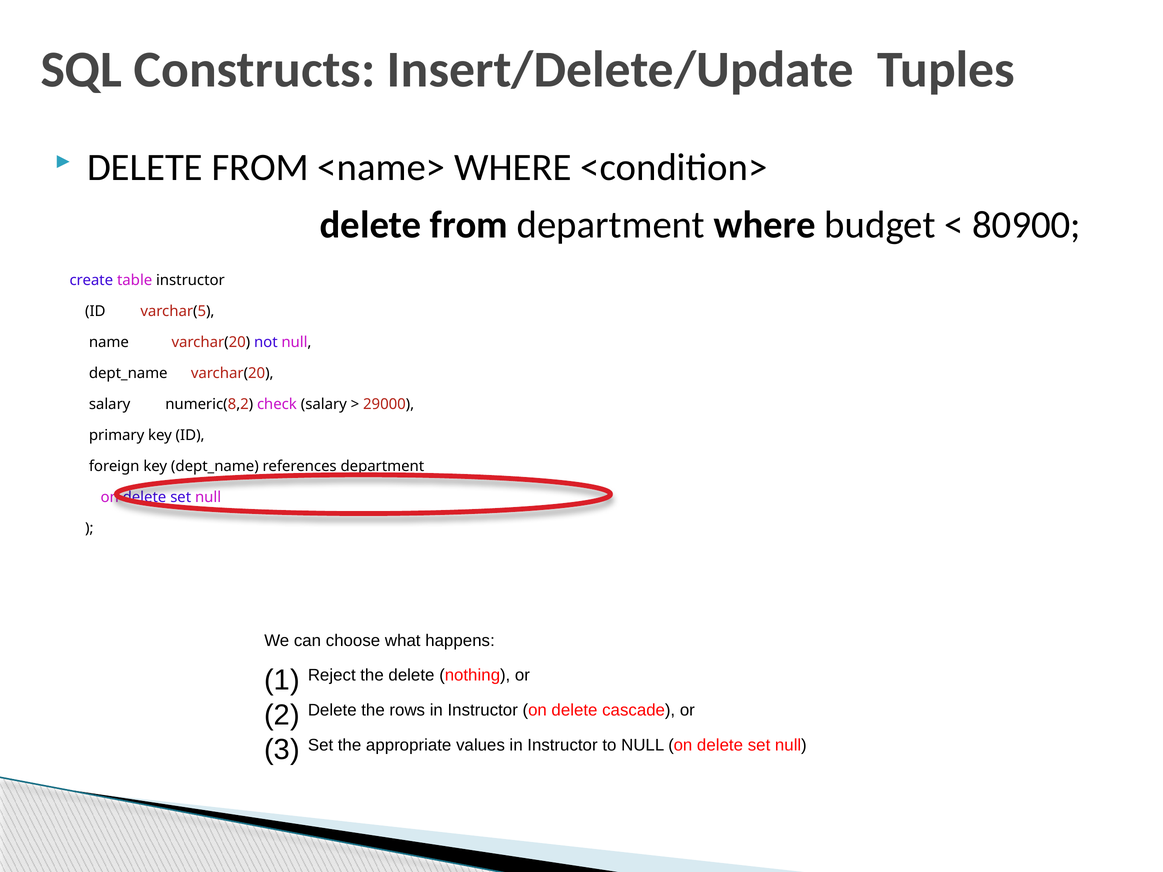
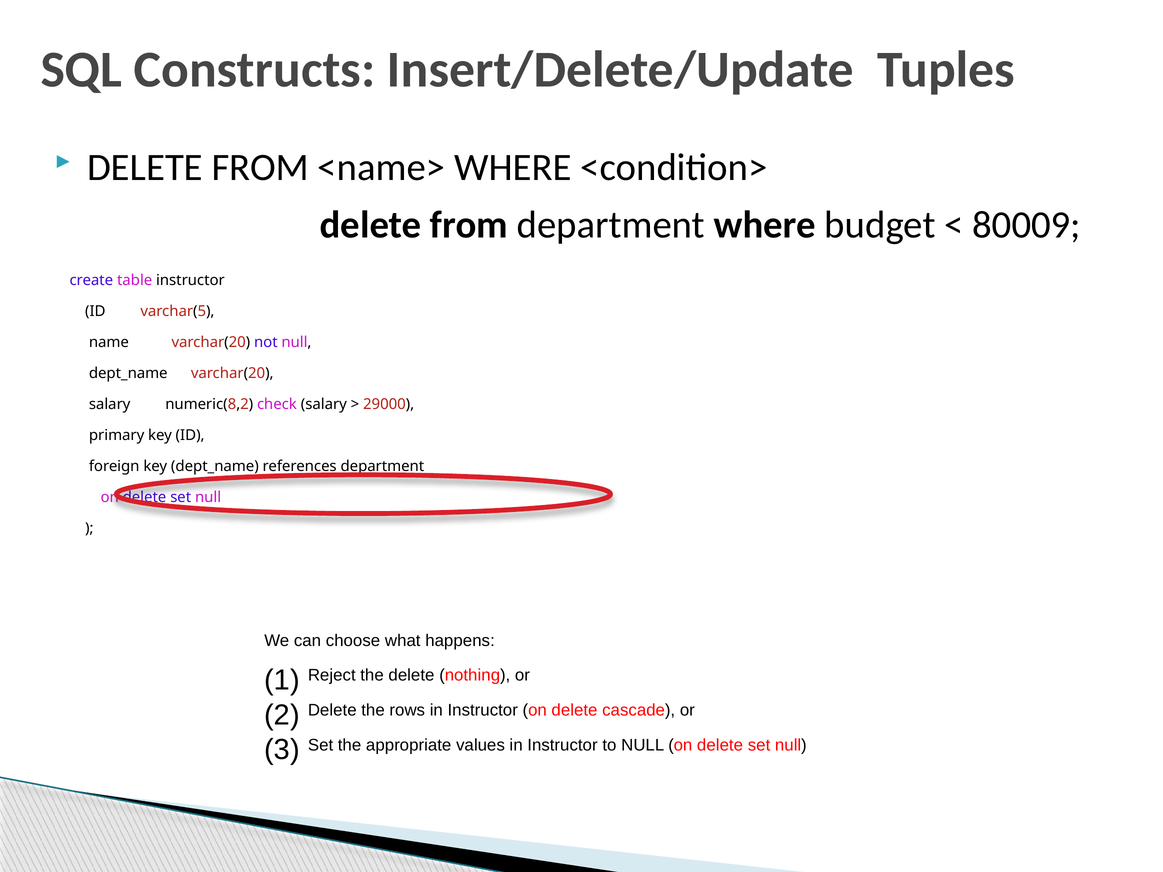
80900: 80900 -> 80009 (1027, 225)
